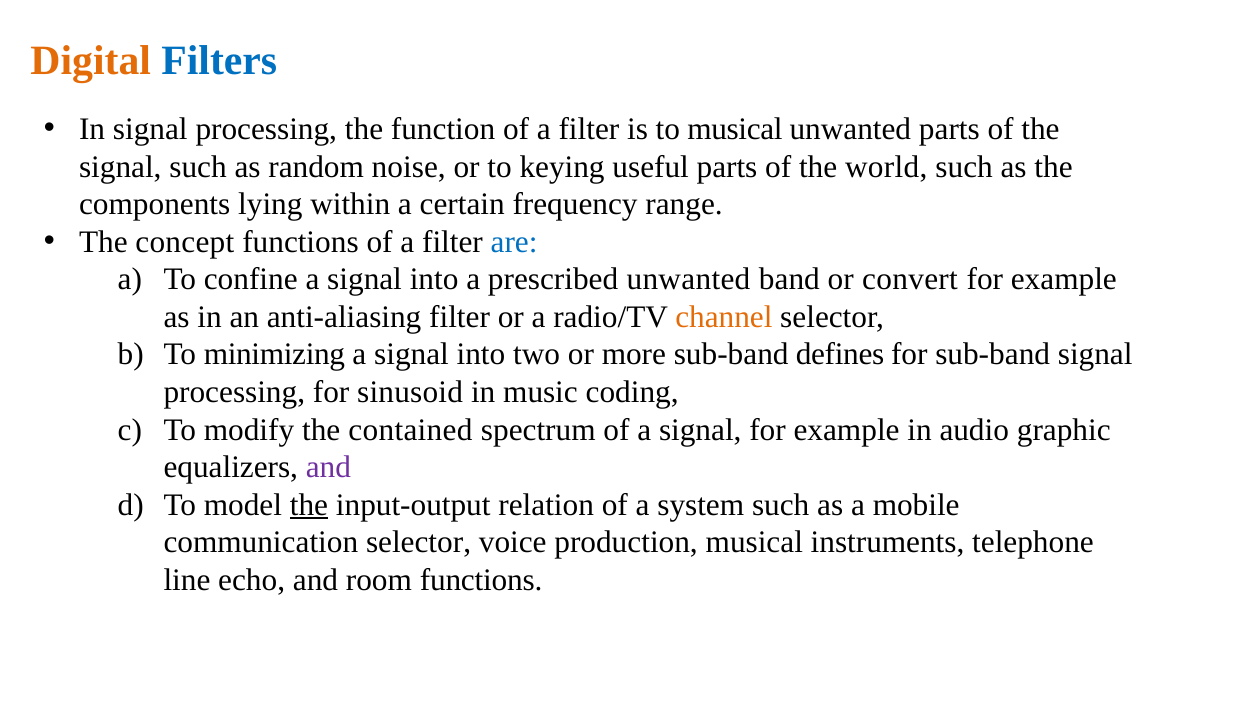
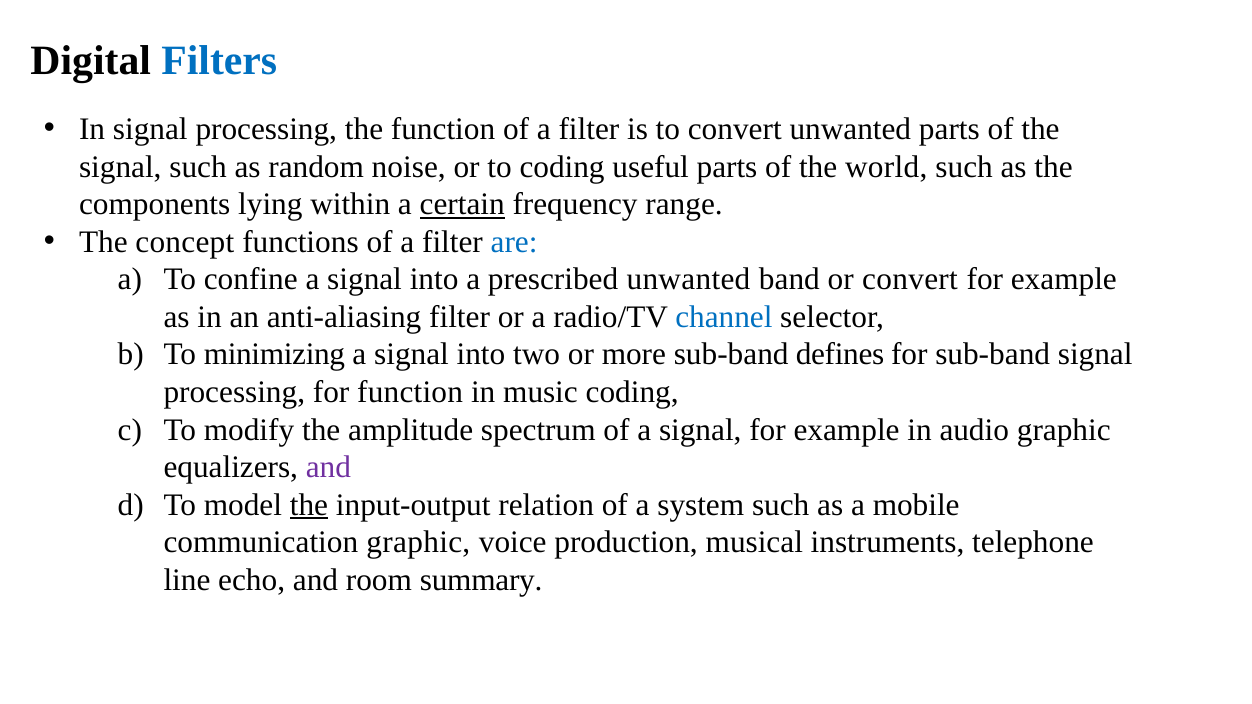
Digital colour: orange -> black (91, 61)
to musical: musical -> convert (735, 129)
to keying: keying -> coding (562, 167)
certain underline: none -> present (462, 204)
channel colour: orange -> blue (724, 317)
for sinusoid: sinusoid -> function (410, 392)
contained: contained -> amplitude (411, 430)
communication selector: selector -> graphic (418, 543)
room functions: functions -> summary (481, 580)
